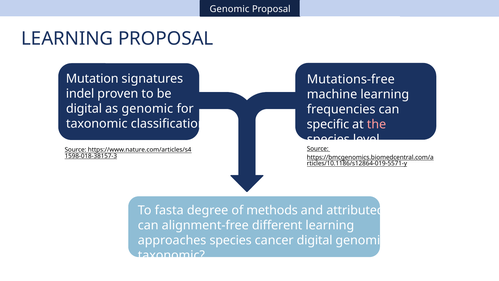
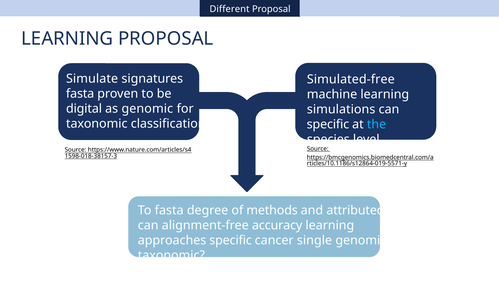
Genomic: Genomic -> Different (230, 9)
Mutation: Mutation -> Simulate (92, 79)
Mutations-free: Mutations-free -> Simulated-free (351, 79)
indel: indel -> fasta (80, 94)
frequencies: frequencies -> simulations (341, 109)
the colour: pink -> light blue (377, 124)
different: different -> accuracy (277, 225)
approaches species: species -> specific (231, 240)
cancer digital: digital -> single (315, 240)
